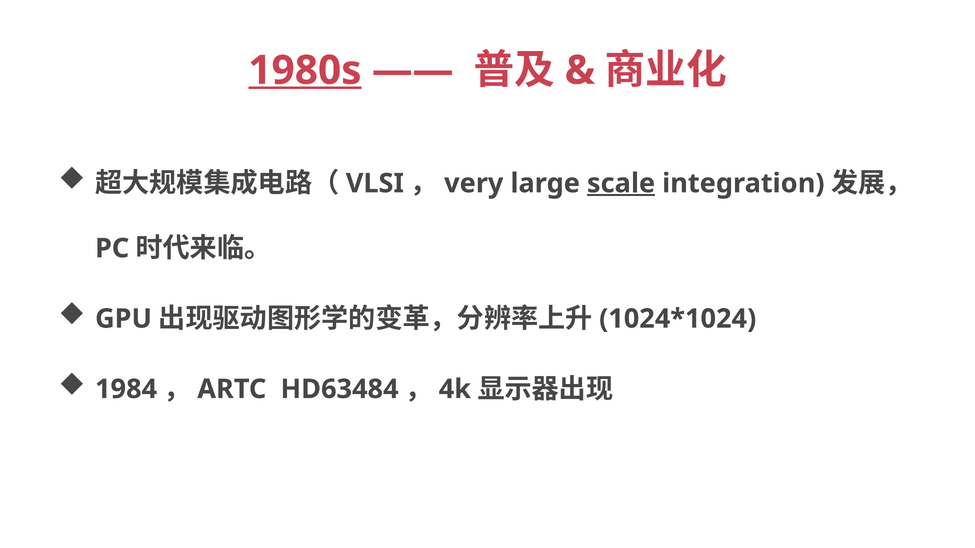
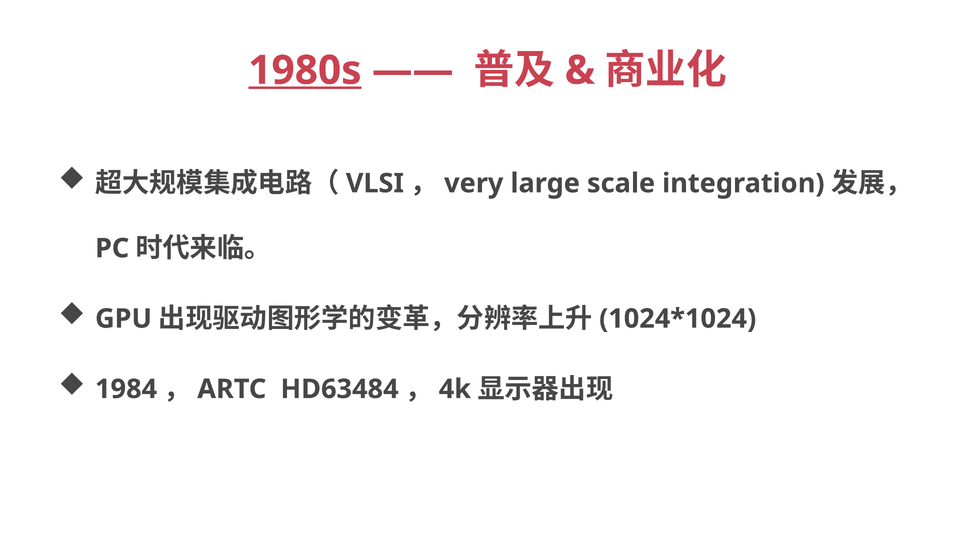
scale underline: present -> none (621, 184)
